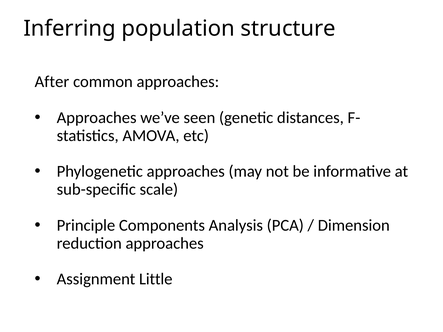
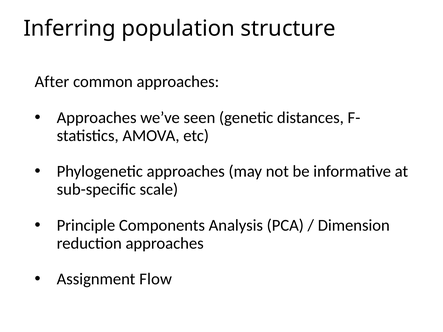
Little: Little -> Flow (156, 279)
